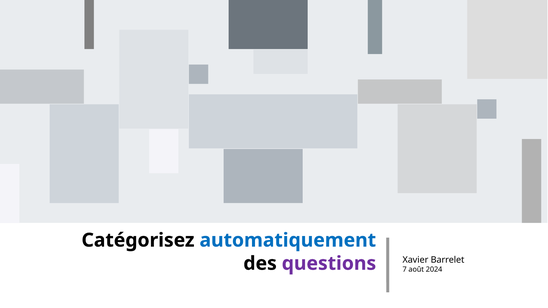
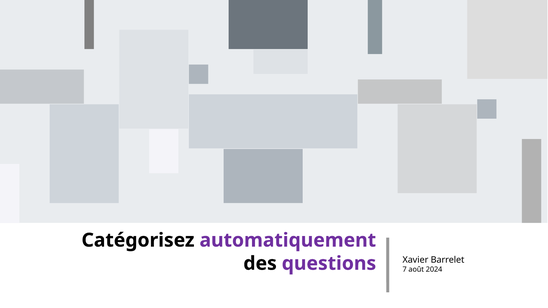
automatiquement colour: blue -> purple (288, 240)
